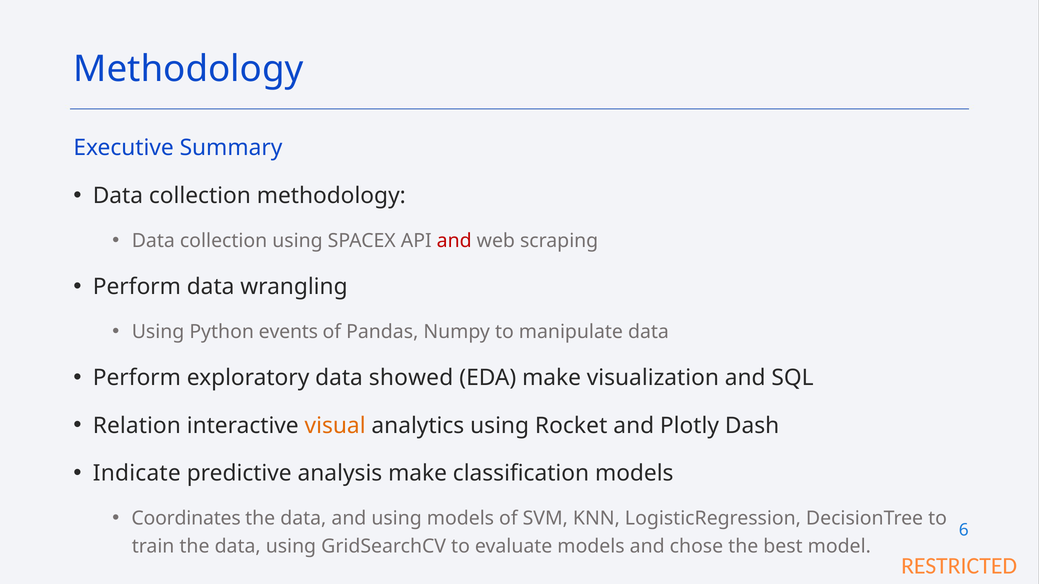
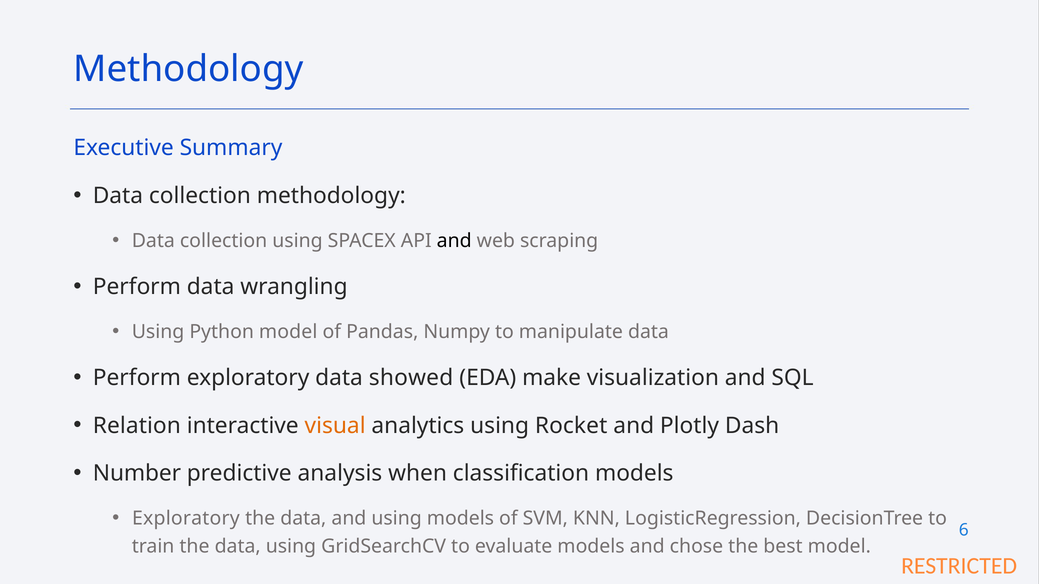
and colour: red -> black (454, 241)
Python events: events -> model (288, 332)
Indicate: Indicate -> Number (137, 474)
analysis make: make -> when (418, 474)
Coordinates: Coordinates -> Exploratory (186, 519)
